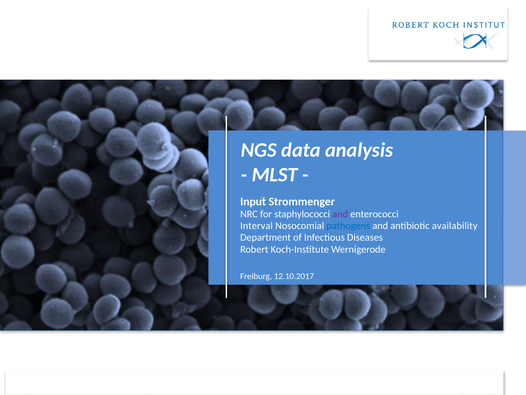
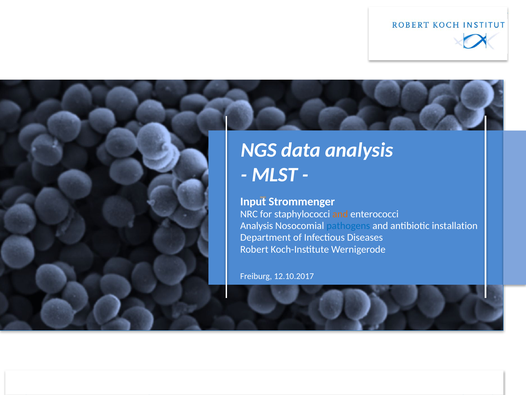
and colour: purple -> orange (340, 214)
Interval: Interval -> Analysis (257, 226)
availability: availability -> installation (455, 226)
